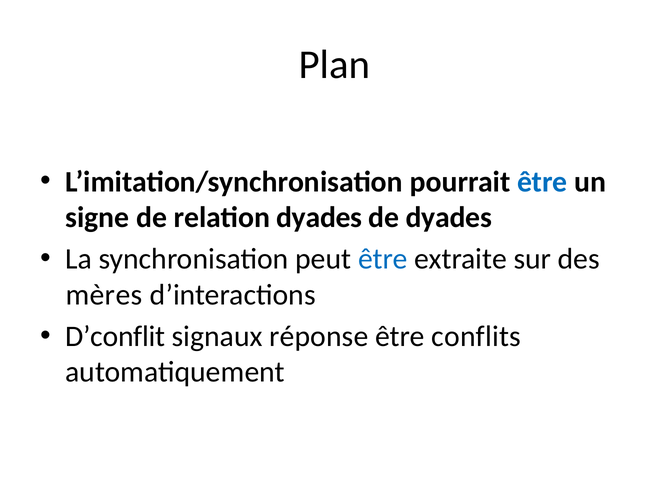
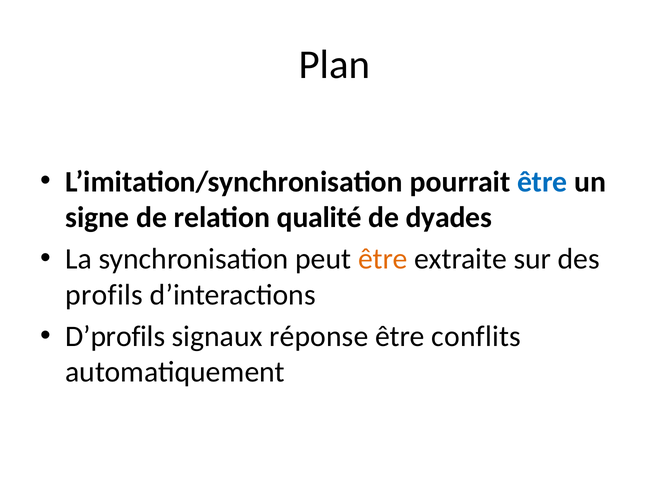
relation dyades: dyades -> qualité (319, 217)
être colour: blue -> orange (383, 259)
mères: mères -> profils (104, 295)
D’conflit: D’conflit -> D’profils (115, 336)
